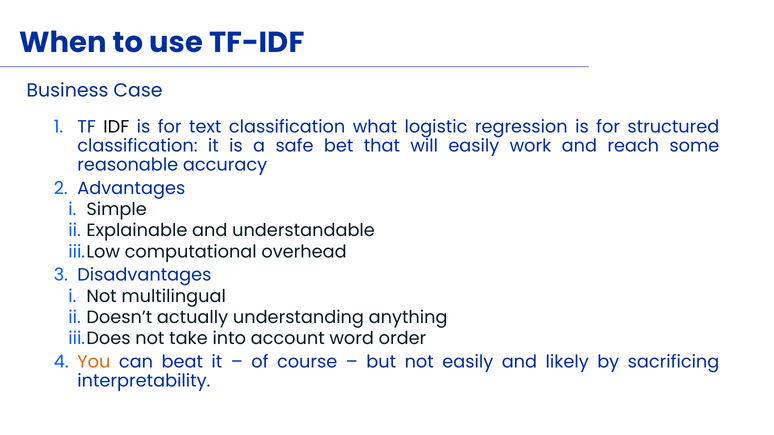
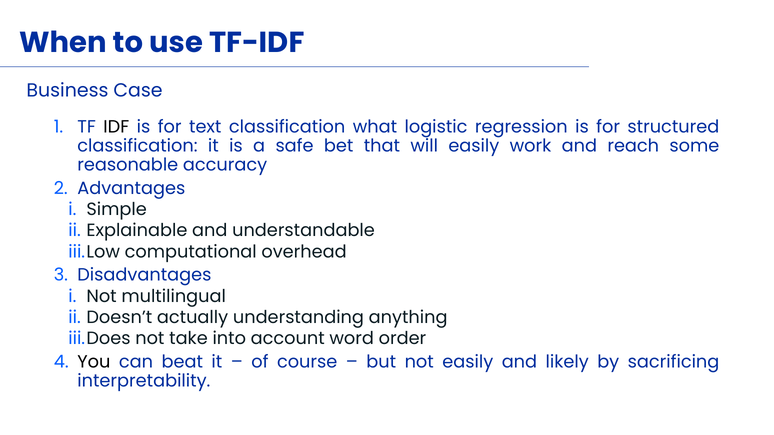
You colour: orange -> black (94, 362)
